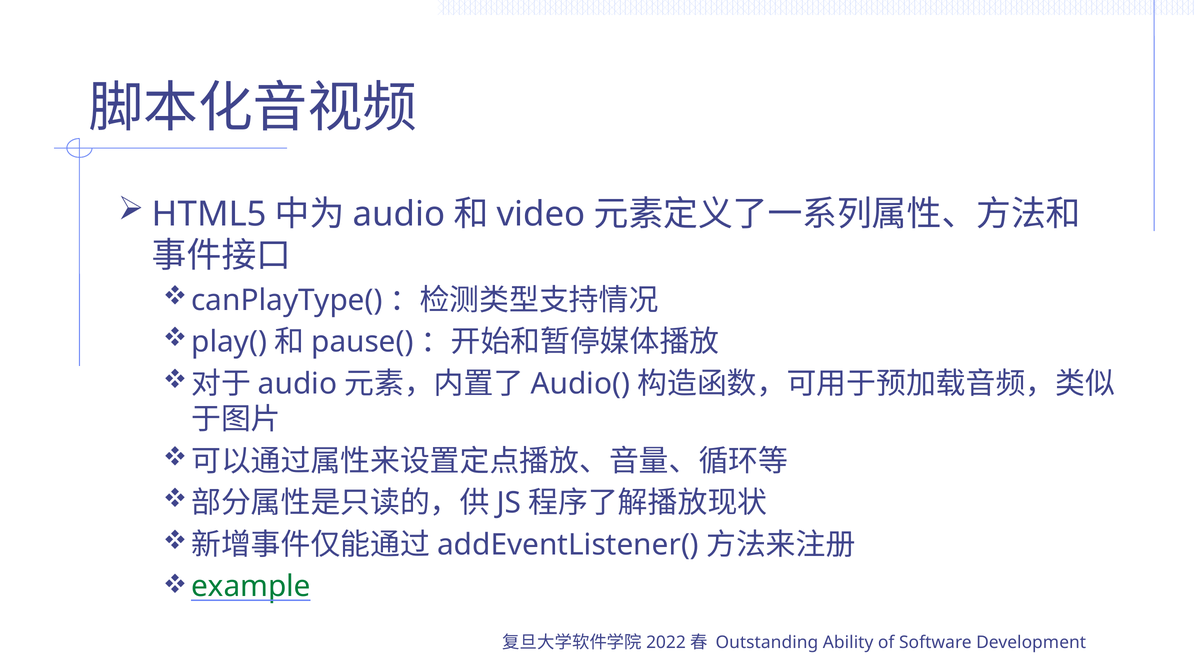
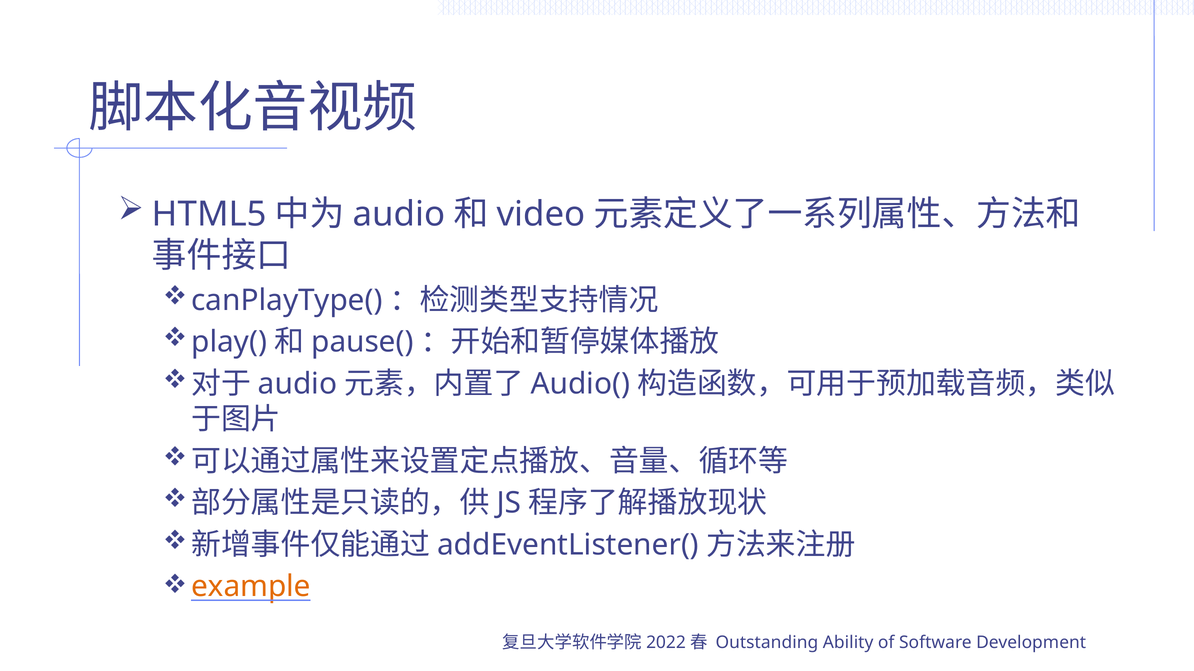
example colour: green -> orange (251, 587)
